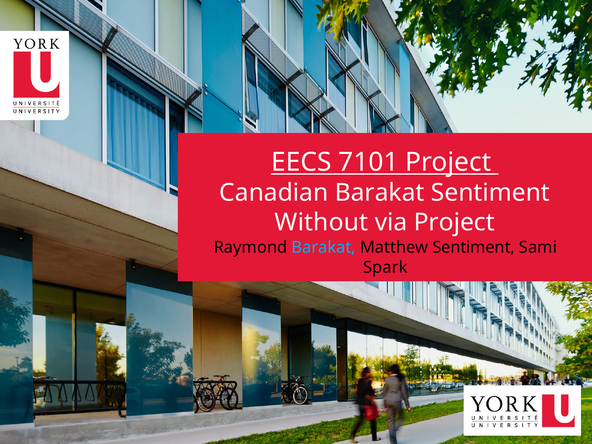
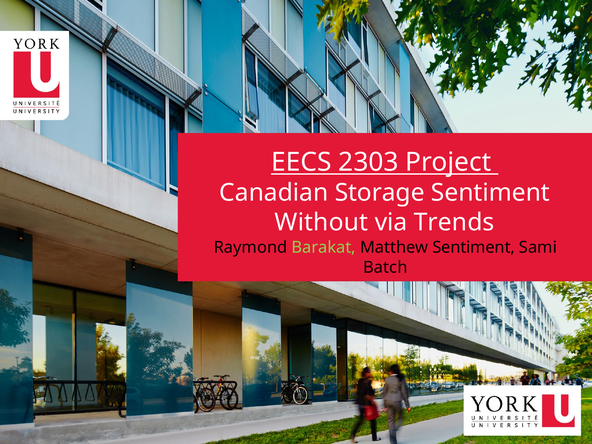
7101: 7101 -> 2303 (368, 162)
Canadian Barakat: Barakat -> Storage (380, 193)
via Project: Project -> Trends (454, 222)
Barakat colour: light blue -> light green (324, 248)
Spark: Spark -> Batch (385, 267)
